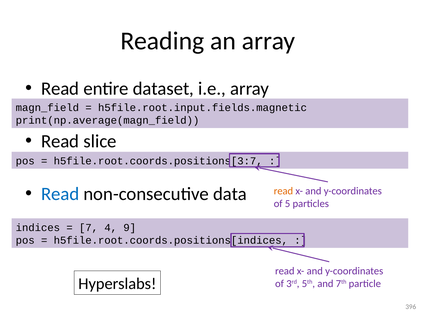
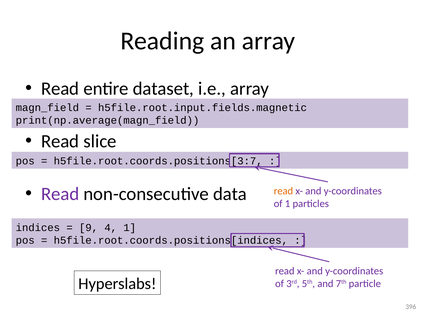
Read colour: blue -> purple (60, 194)
of 5: 5 -> 1 (288, 203)
7: 7 -> 9 (89, 227)
4 9: 9 -> 1 (130, 227)
